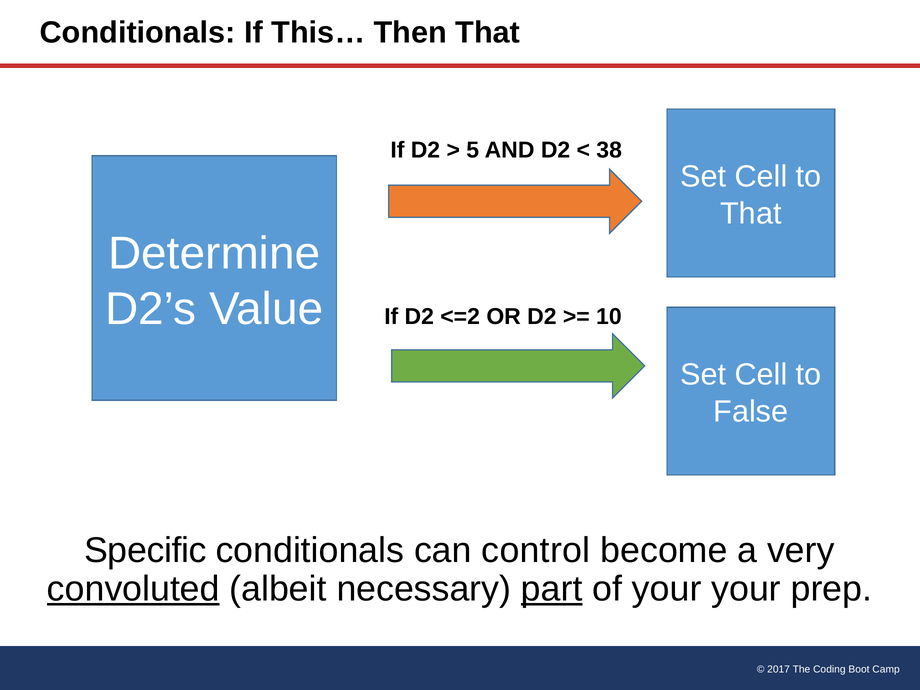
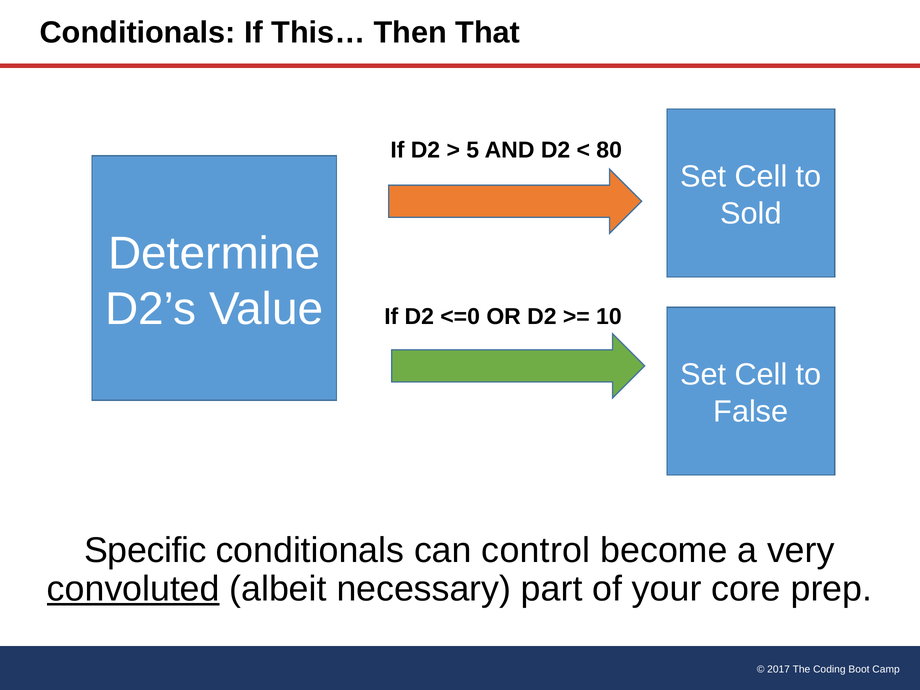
38: 38 -> 80 (609, 150)
That: That -> Sold (751, 214)
<=2: <=2 -> <=0 (460, 317)
part underline: present -> none (552, 589)
your your: your -> core (746, 589)
